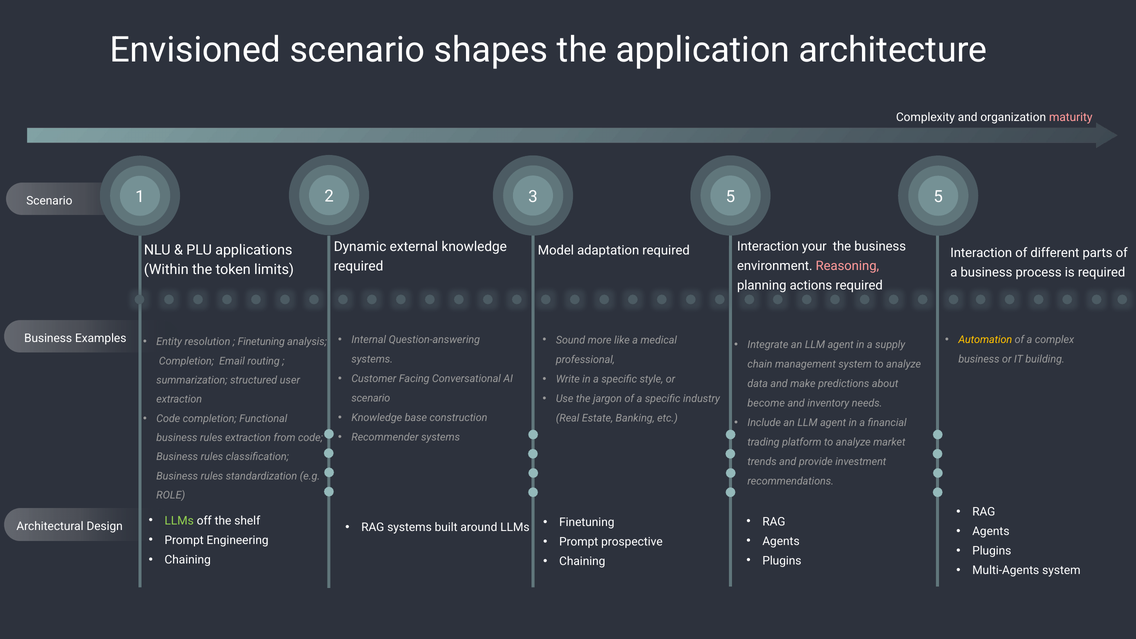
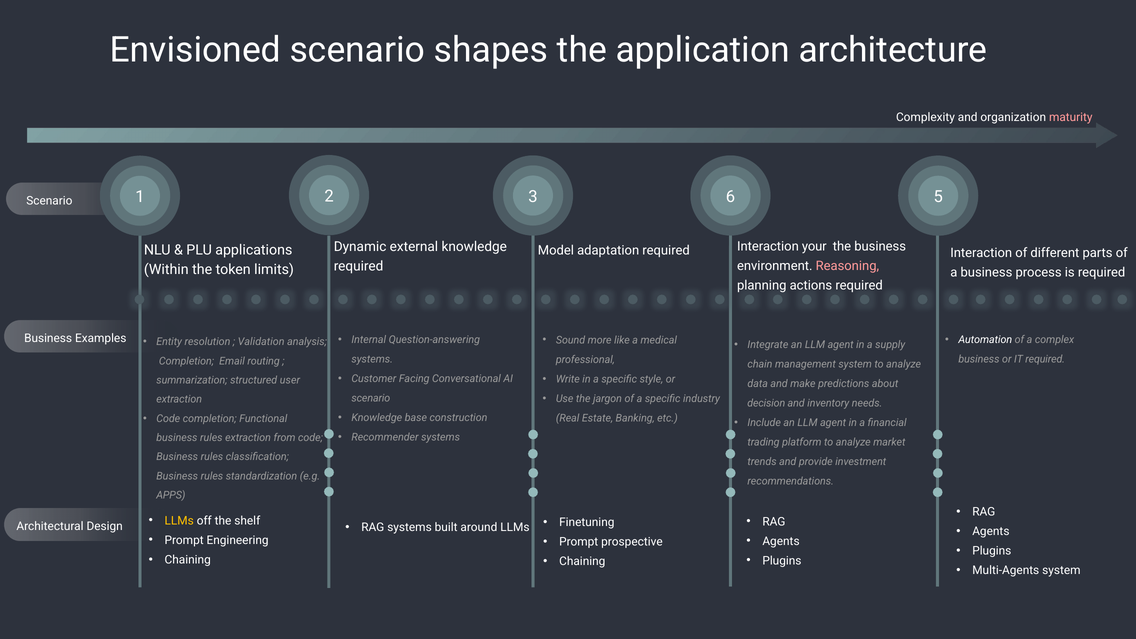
3 5: 5 -> 6 (730, 197)
Automation colour: yellow -> white (985, 340)
Finetuning: Finetuning -> Validation (261, 342)
IT building: building -> required (1045, 359)
become: become -> decision (766, 403)
ROLE: ROLE -> APPS (171, 495)
LLMs colour: light green -> yellow (179, 521)
